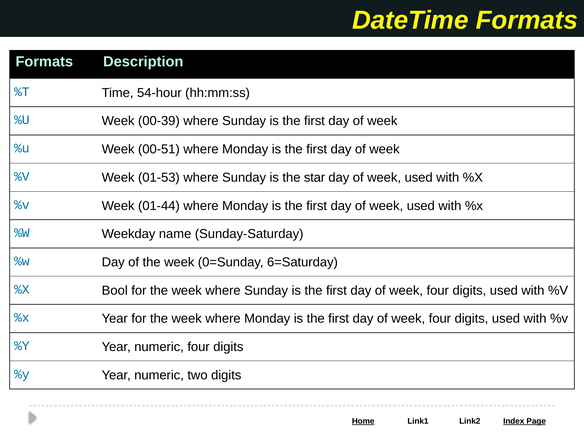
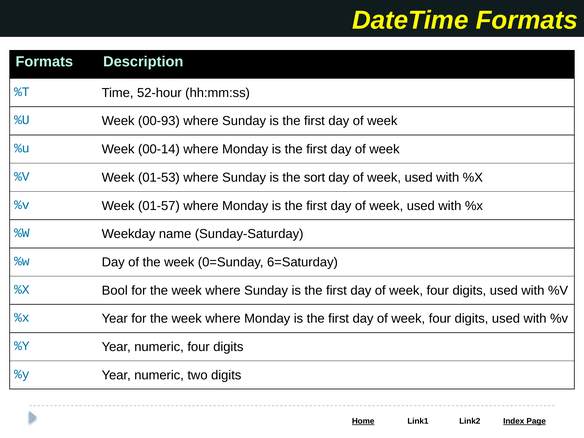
54-hour: 54-hour -> 52-hour (159, 93)
00-39: 00-39 -> 00-93 (159, 121)
00-51: 00-51 -> 00-14 (159, 149)
star: star -> sort (315, 178)
01-44: 01-44 -> 01-57 (159, 206)
